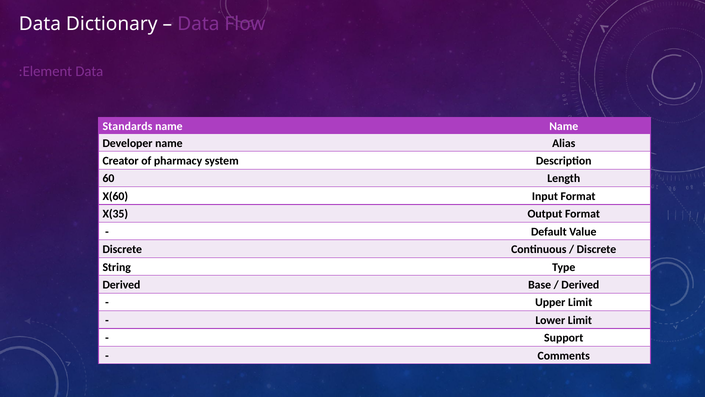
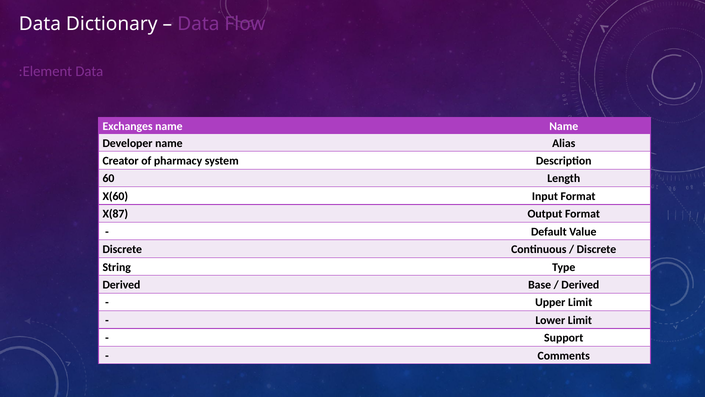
Standards: Standards -> Exchanges (128, 126)
X(35: X(35 -> X(87 (115, 214)
